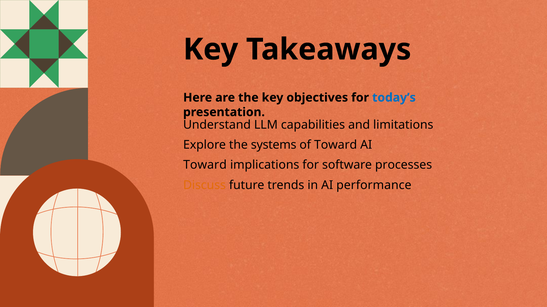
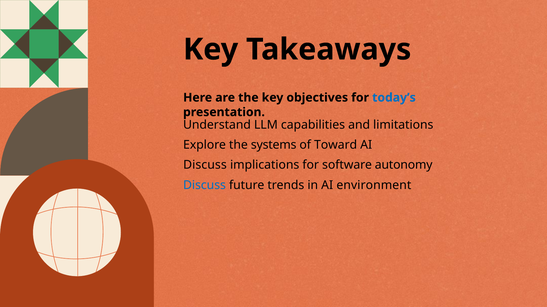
Toward: Toward -> Discuss (205, 165)
processes: processes -> autonomy (404, 165)
Discuss colour: orange -> blue (204, 185)
performance: performance -> environment (374, 185)
